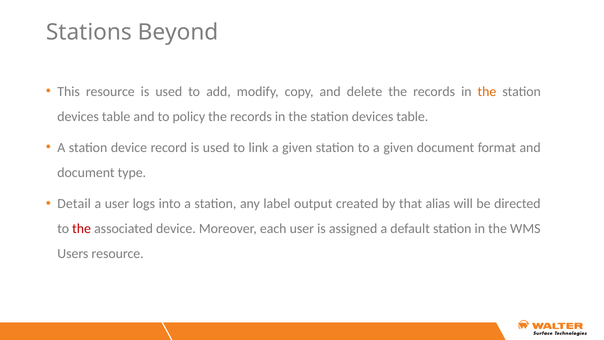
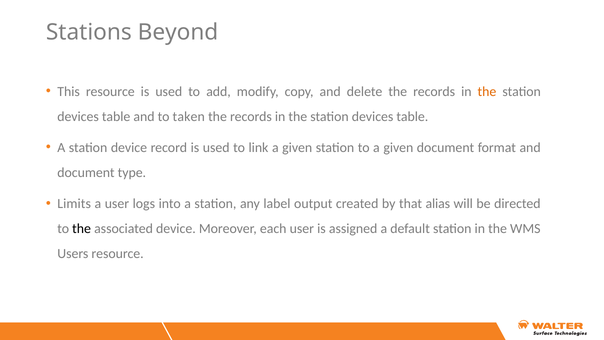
policy: policy -> taken (189, 116)
Detail: Detail -> Limits (74, 204)
the colour: red -> black (82, 229)
